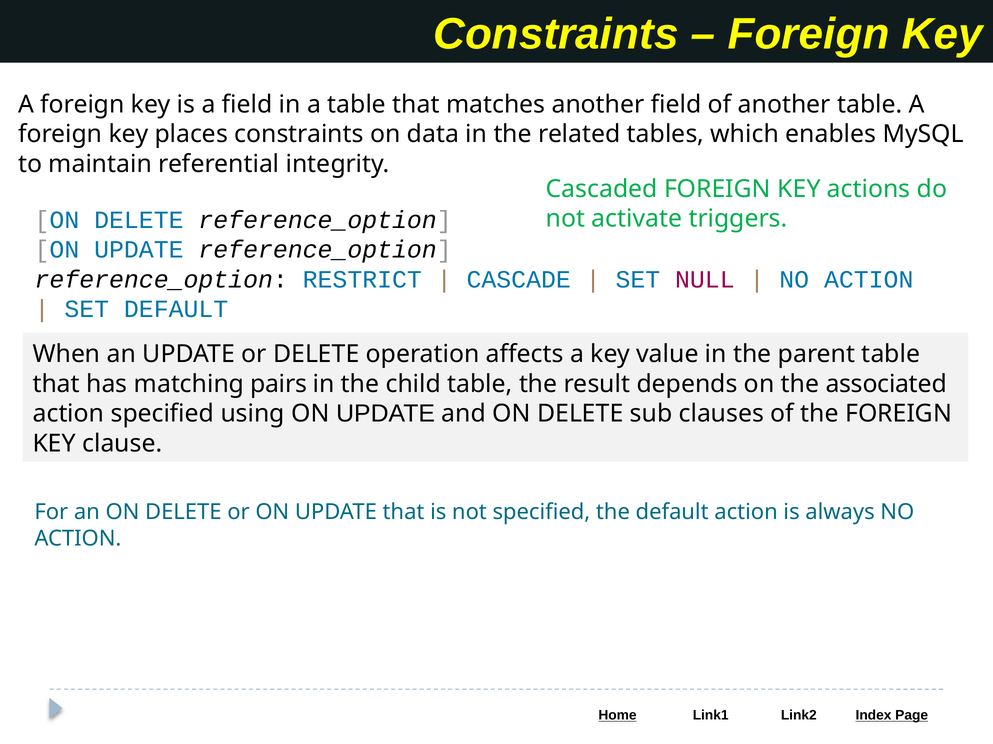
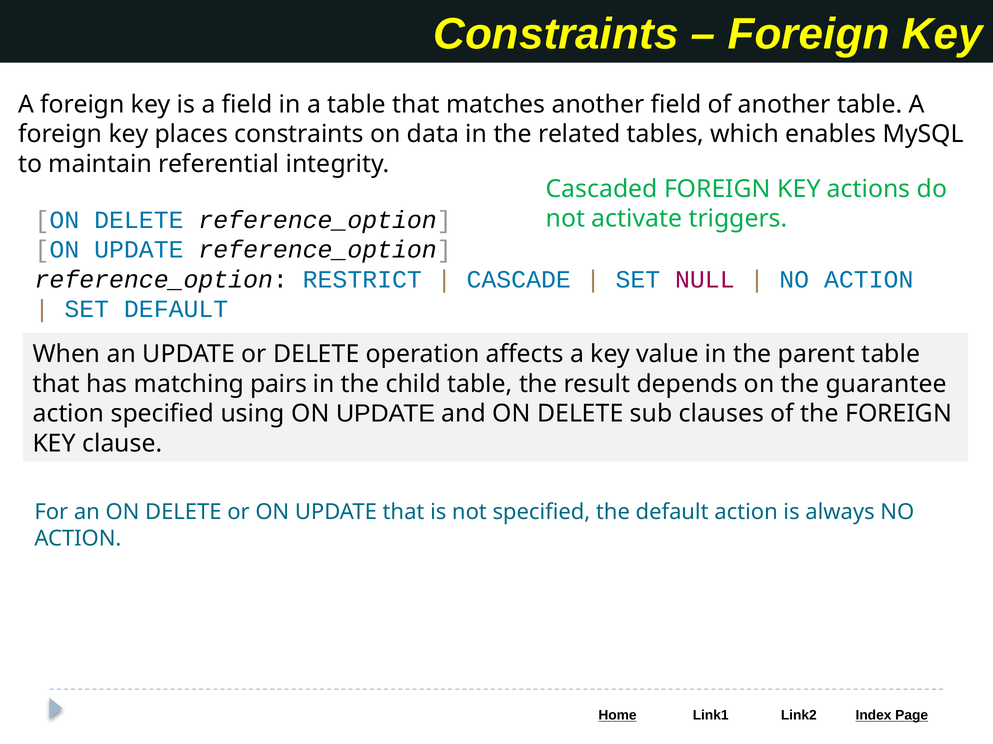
associated: associated -> guarantee (886, 384)
